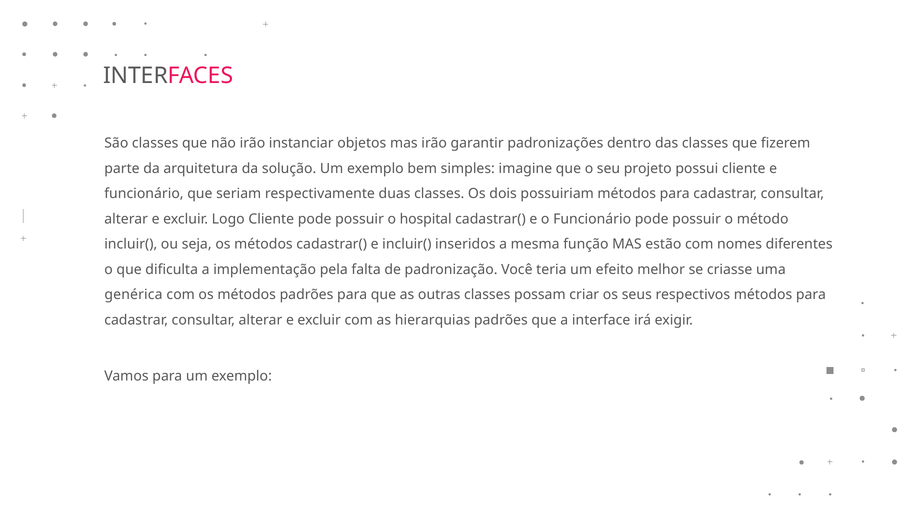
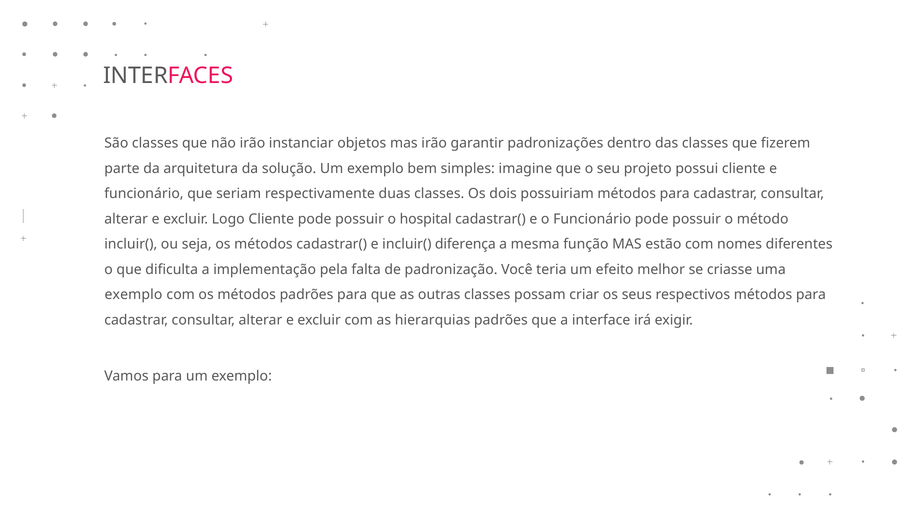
inseridos: inseridos -> diferença (465, 244)
genérica: genérica -> exemplo (134, 295)
